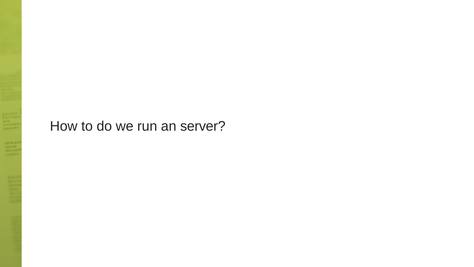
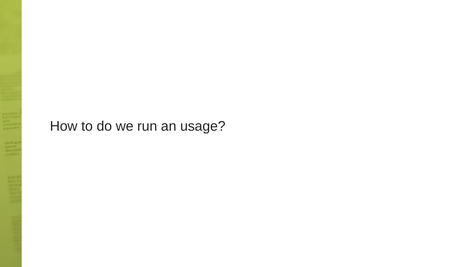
server: server -> usage (203, 126)
